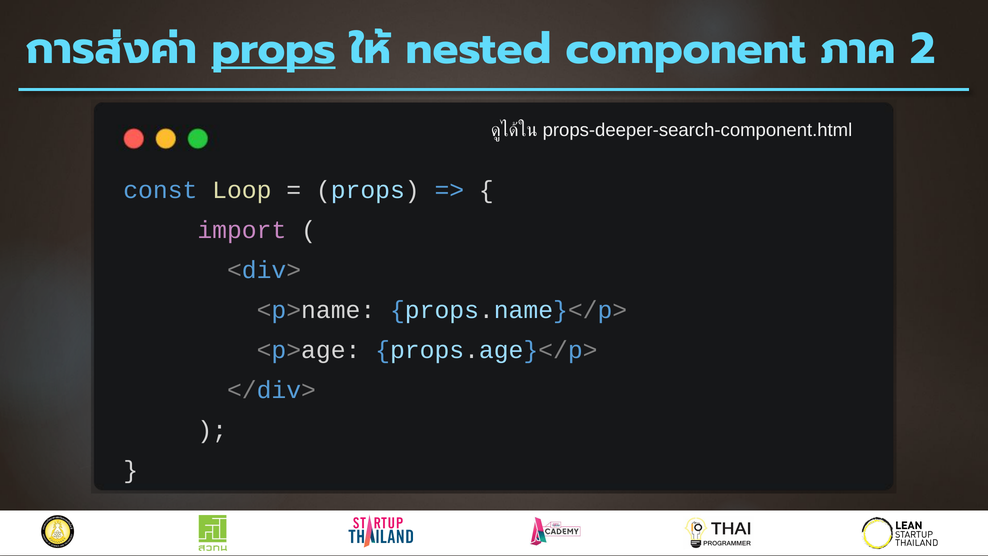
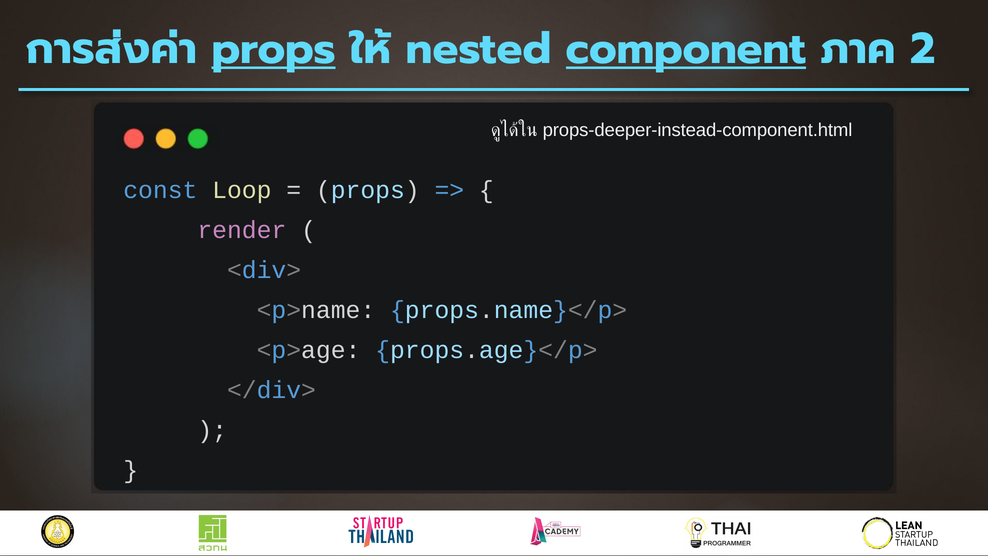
component underline: none -> present (686, 49)
props-deeper-search-component.html: props-deeper-search-component.html -> props-deeper-instead-component.html (698, 130)
import: import -> render (242, 230)
